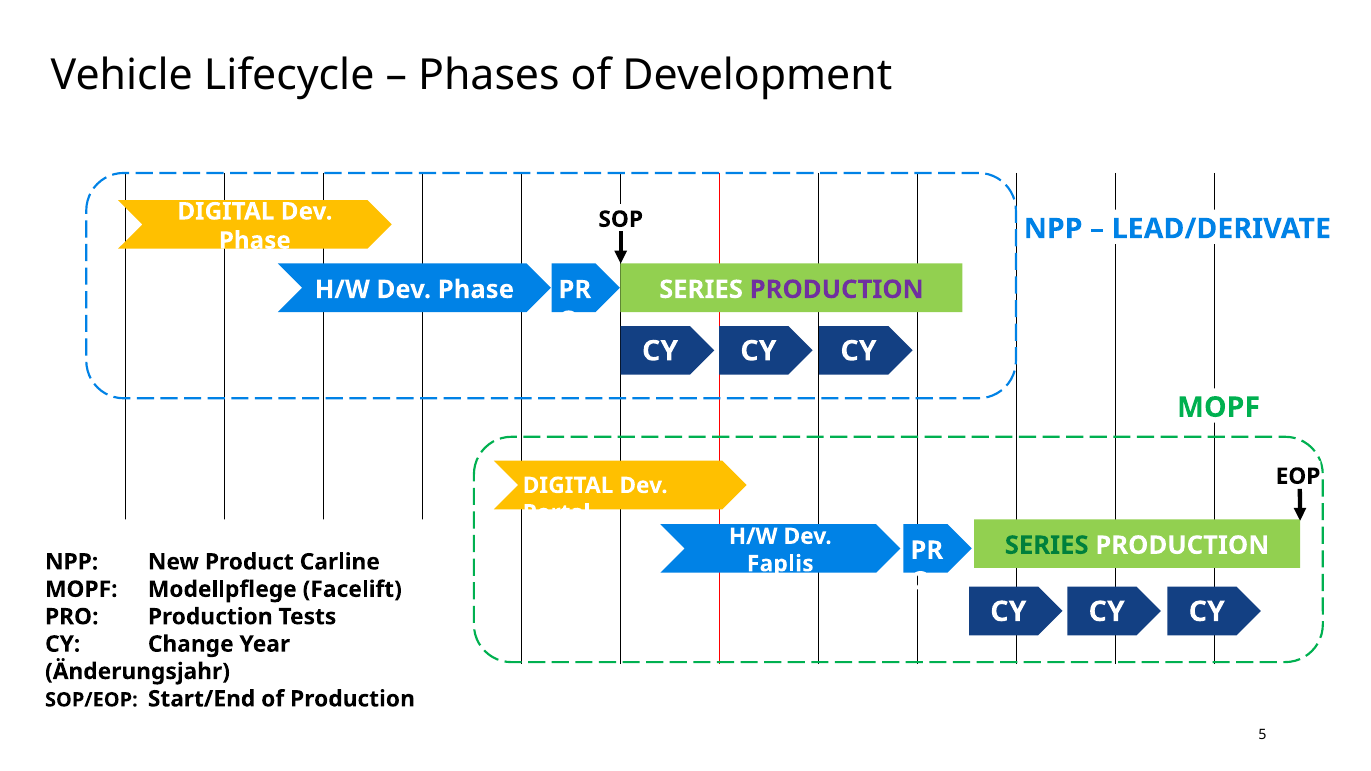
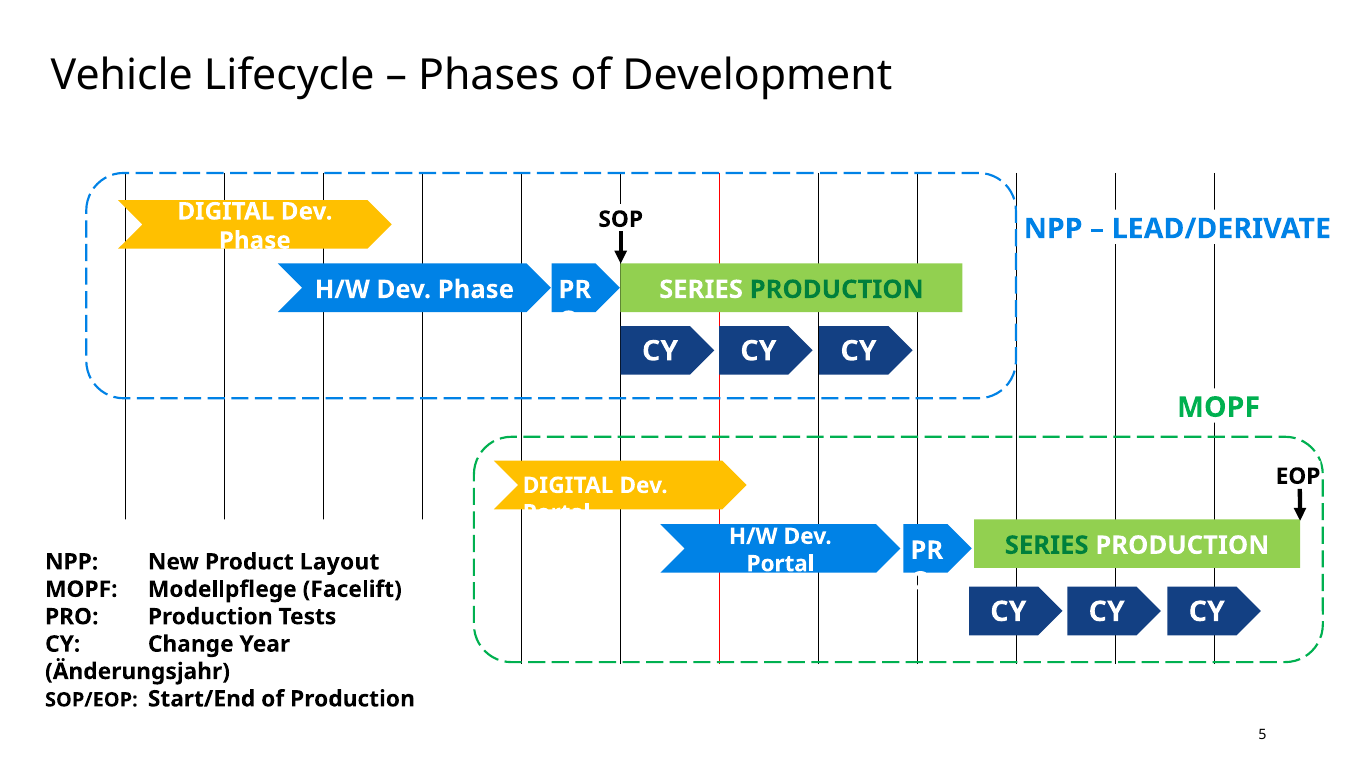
PRODUCTION colour: purple -> green (837, 290)
Carline: Carline -> Layout (340, 562)
Faplis: Faplis -> Portal (780, 564)
